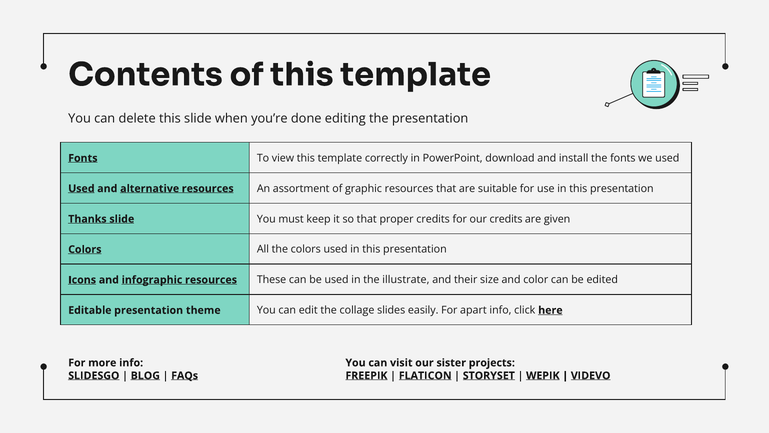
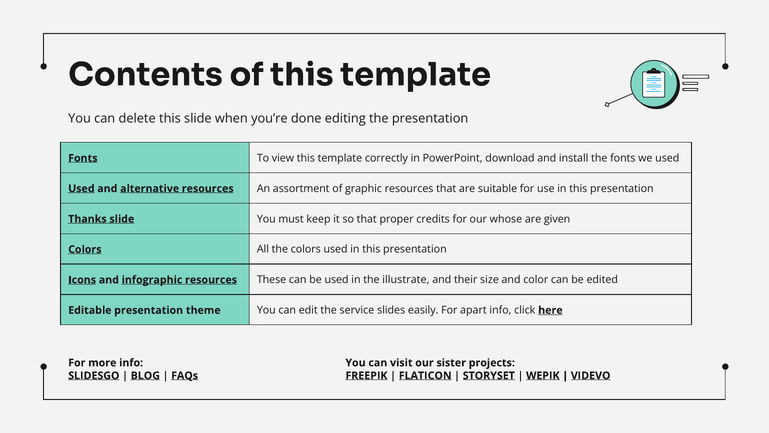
our credits: credits -> whose (506, 219)
collage: collage -> service (357, 310)
